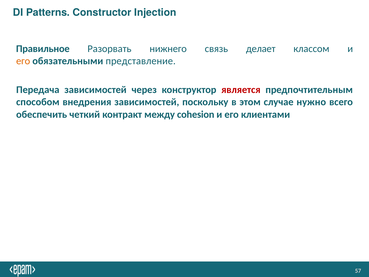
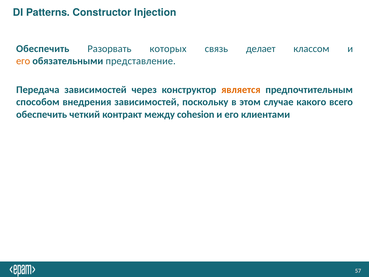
Правильное: Правильное -> Обеспечить (43, 49)
нижнего: нижнего -> которых (168, 49)
является colour: red -> orange (241, 90)
нужно: нужно -> какого (311, 102)
